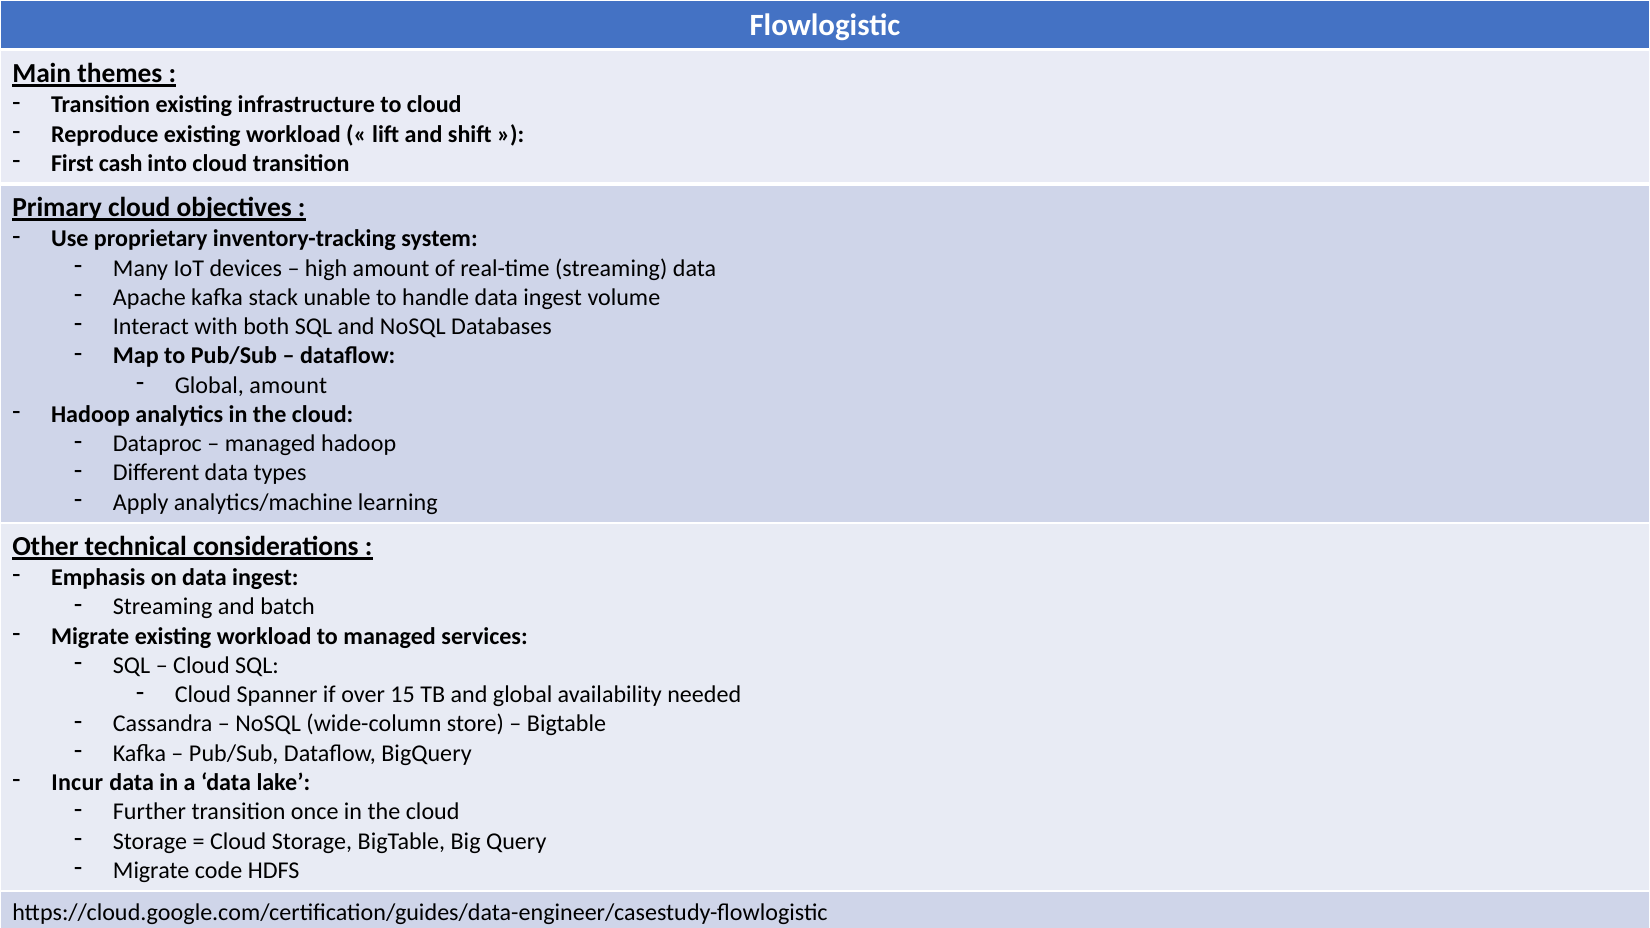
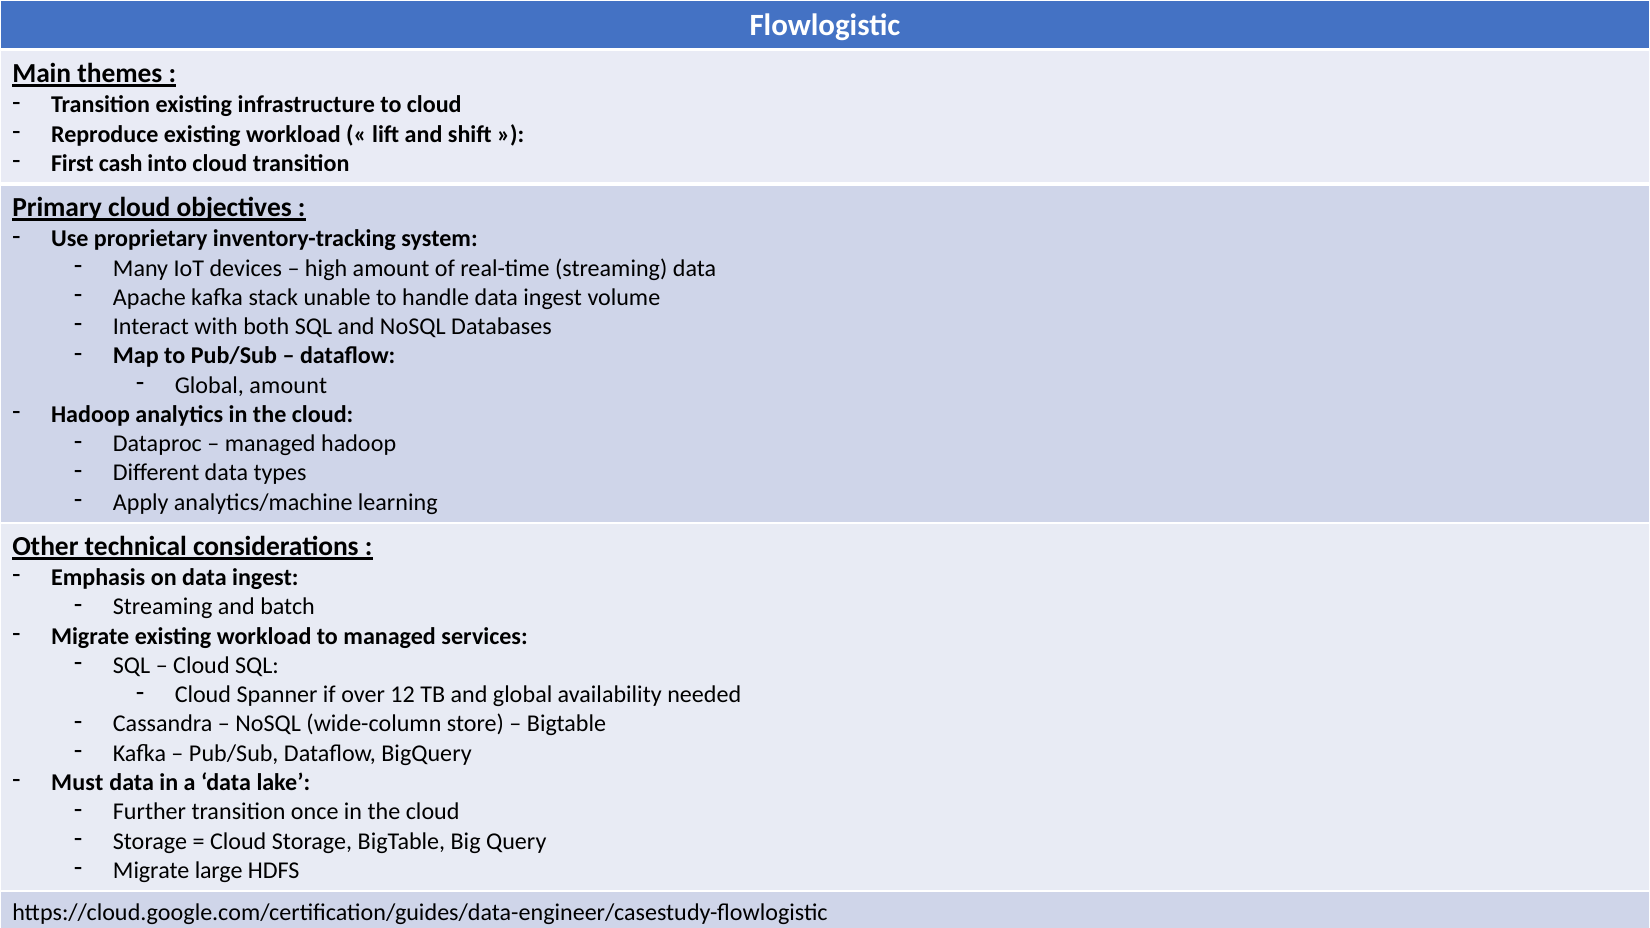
15: 15 -> 12 (403, 695)
Incur: Incur -> Must (77, 783)
code: code -> large (219, 870)
